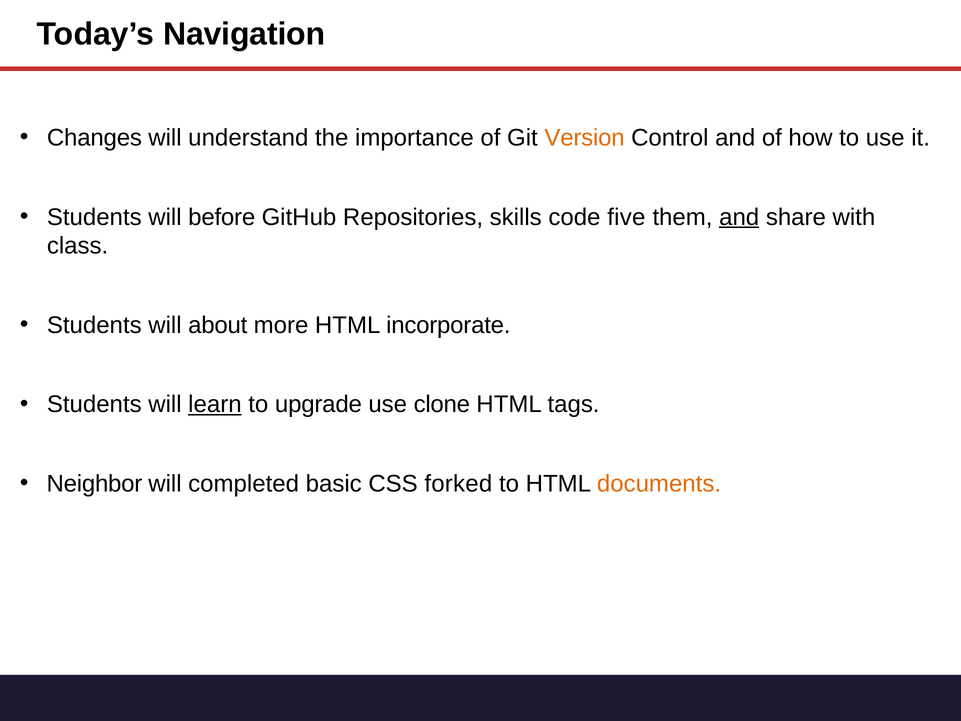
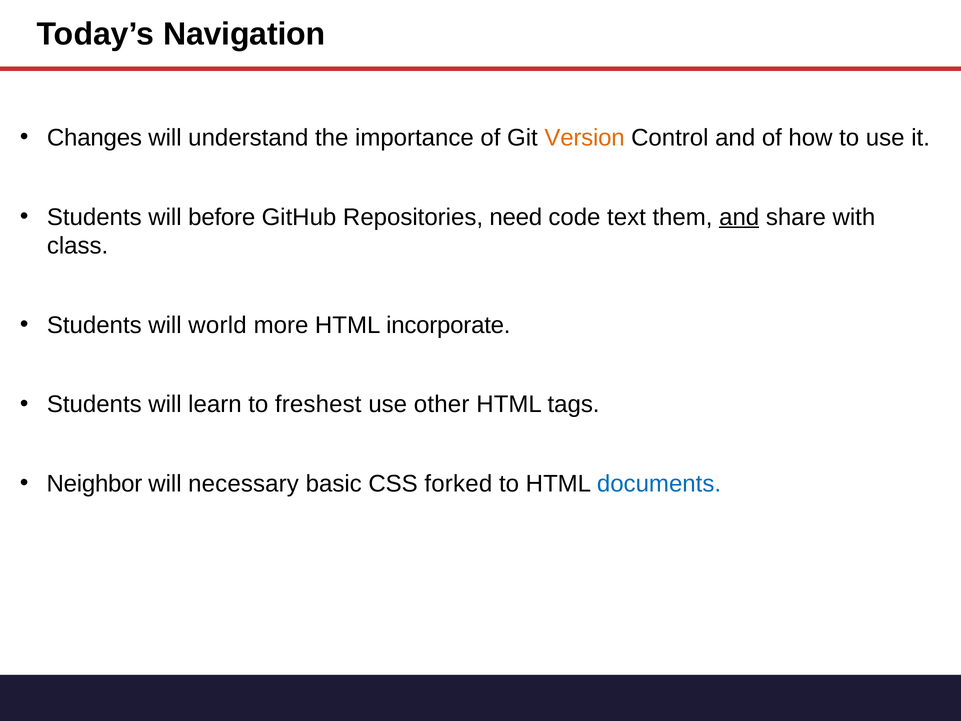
skills: skills -> need (516, 217)
five: five -> text (626, 217)
about: about -> world (218, 325)
learn underline: present -> none (215, 404)
upgrade: upgrade -> freshest (318, 404)
clone: clone -> other (442, 404)
completed: completed -> necessary (244, 484)
documents colour: orange -> blue (659, 484)
